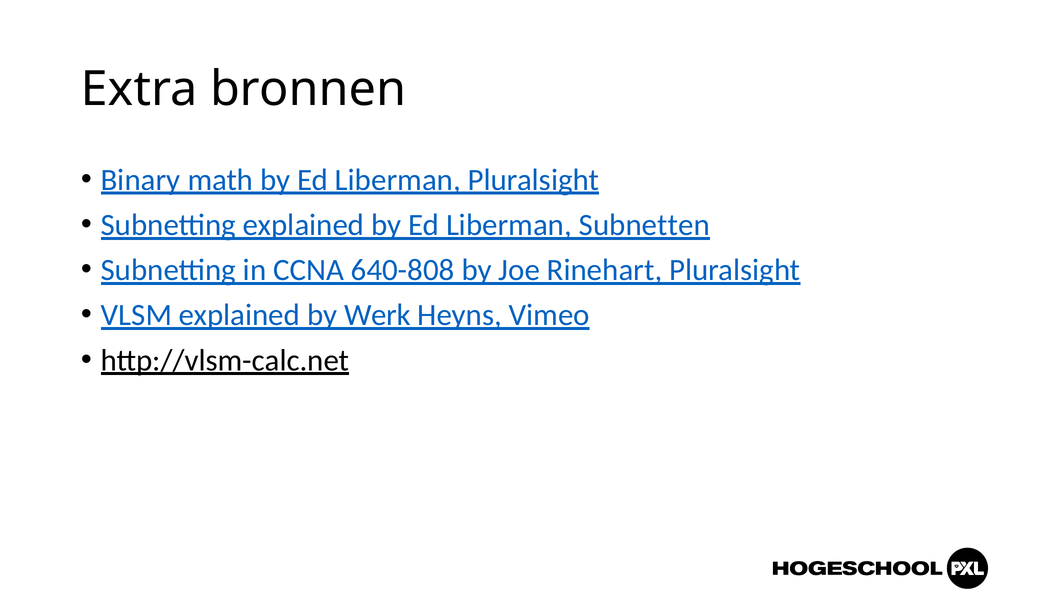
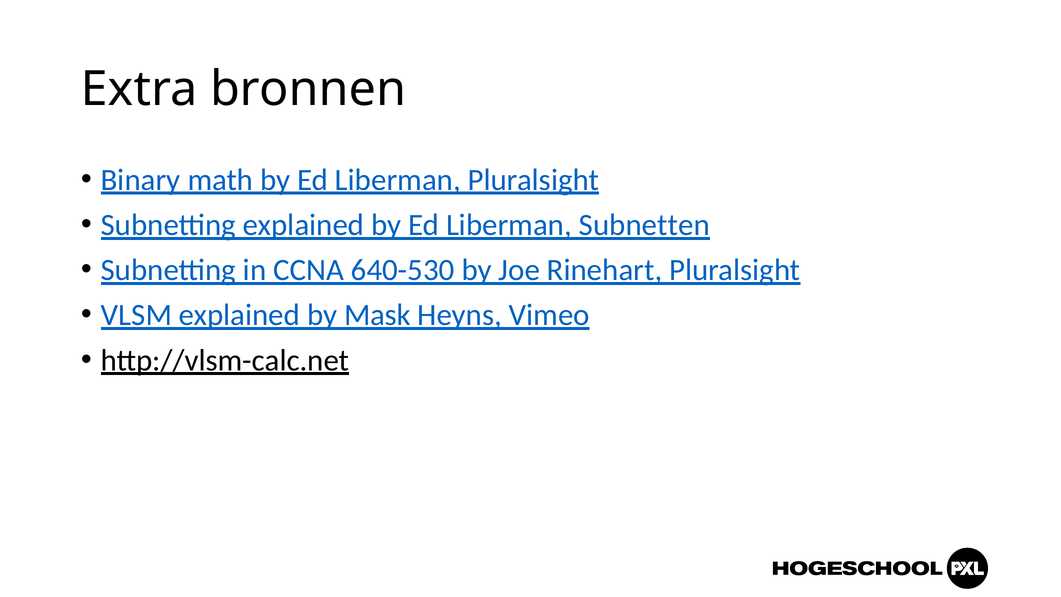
640-808: 640-808 -> 640-530 (403, 270)
Werk: Werk -> Mask (377, 315)
